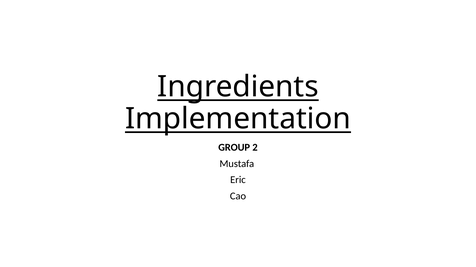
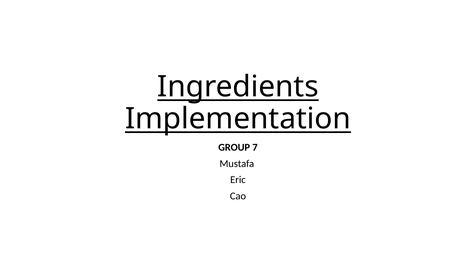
2: 2 -> 7 (255, 148)
